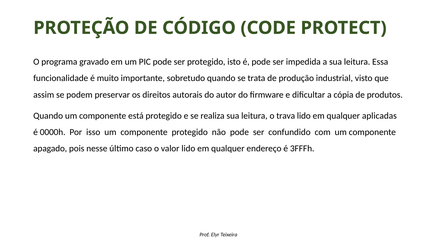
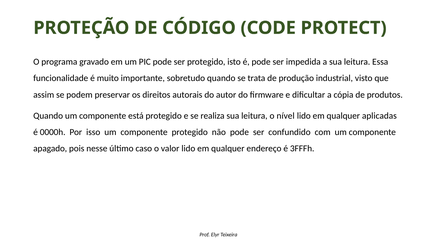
trava: trava -> nível (286, 116)
